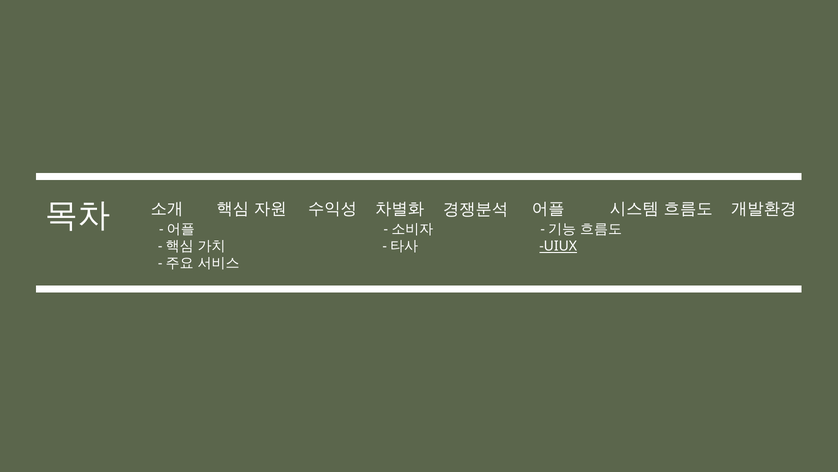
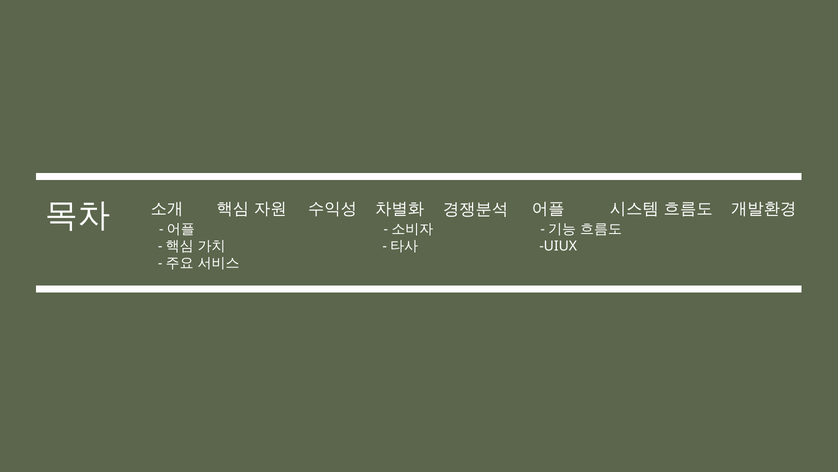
UIUX underline: present -> none (558, 246)
